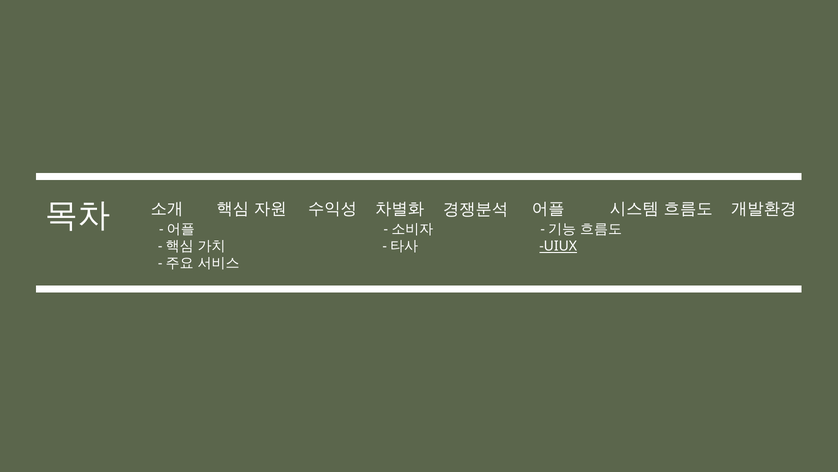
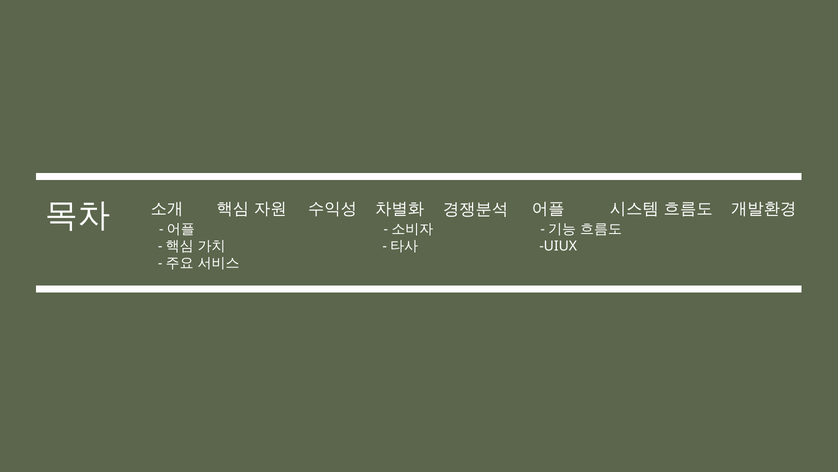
UIUX underline: present -> none (558, 246)
